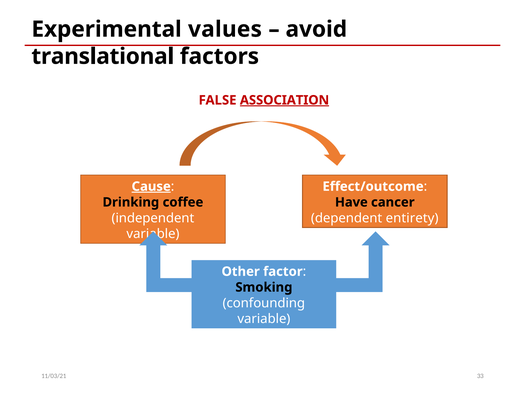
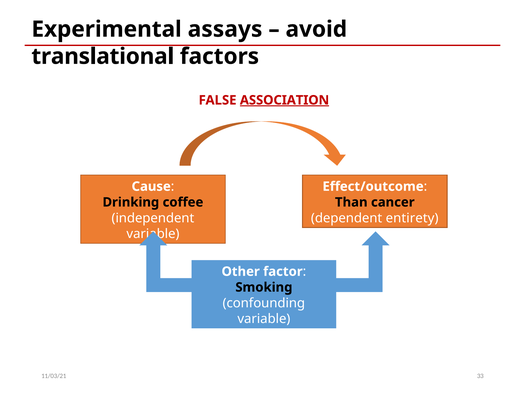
values: values -> assays (225, 29)
Cause underline: present -> none (151, 186)
Have: Have -> Than (351, 202)
